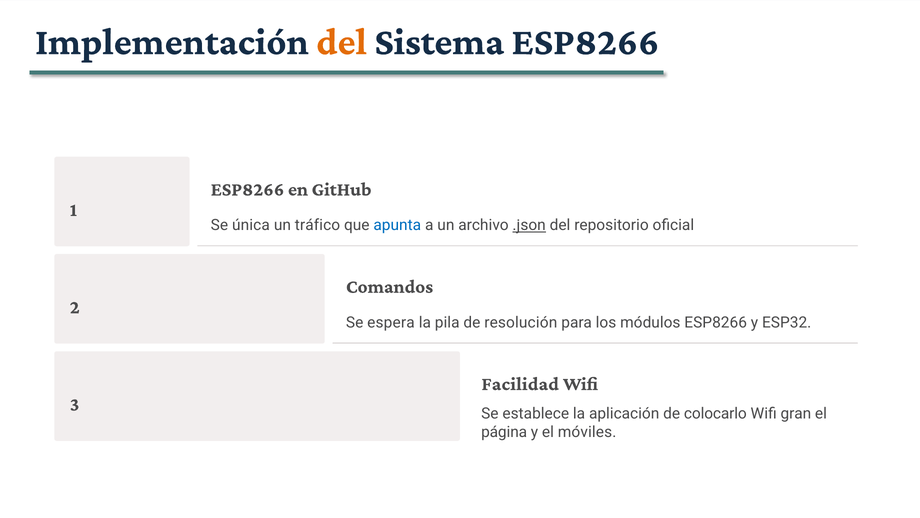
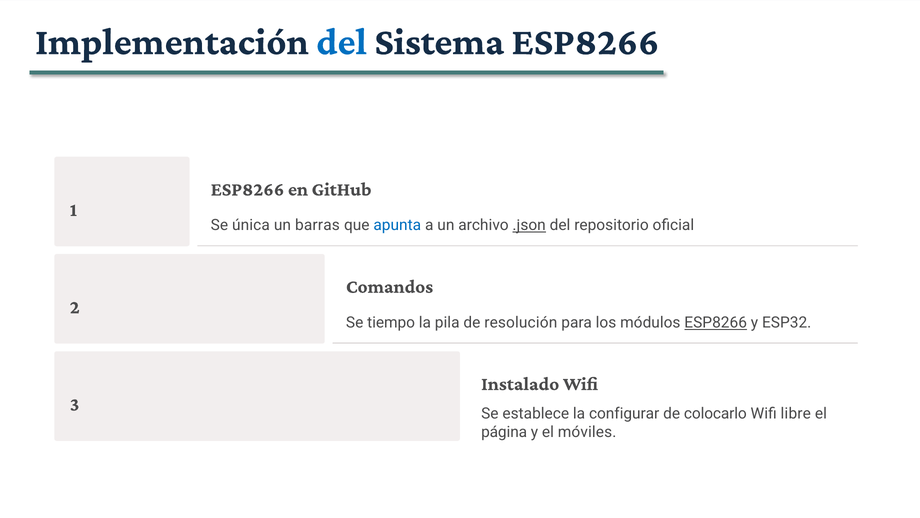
del colour: orange -> blue (342, 41)
tráfico: tráfico -> barras (317, 225)
espera: espera -> tiempo (391, 322)
ESP8266 underline: none -> present (716, 322)
Facilidad: Facilidad -> Instalado (520, 383)
aplicación: aplicación -> configurar (624, 413)
gran: gran -> libre (796, 413)
